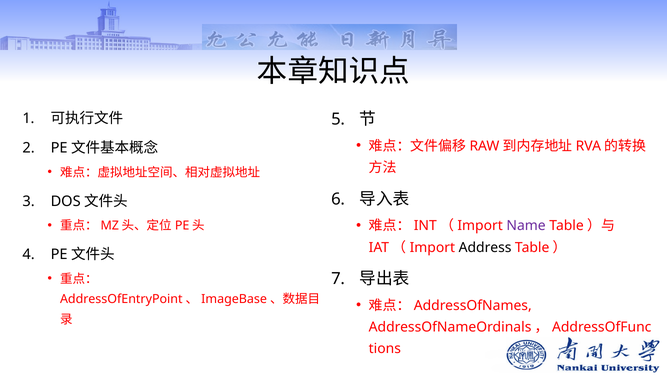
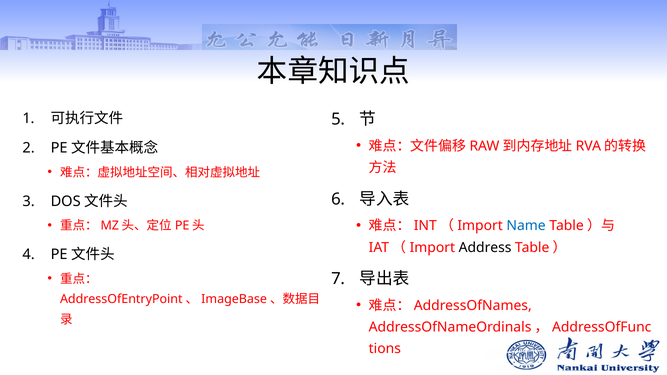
Name colour: purple -> blue (526, 226)
